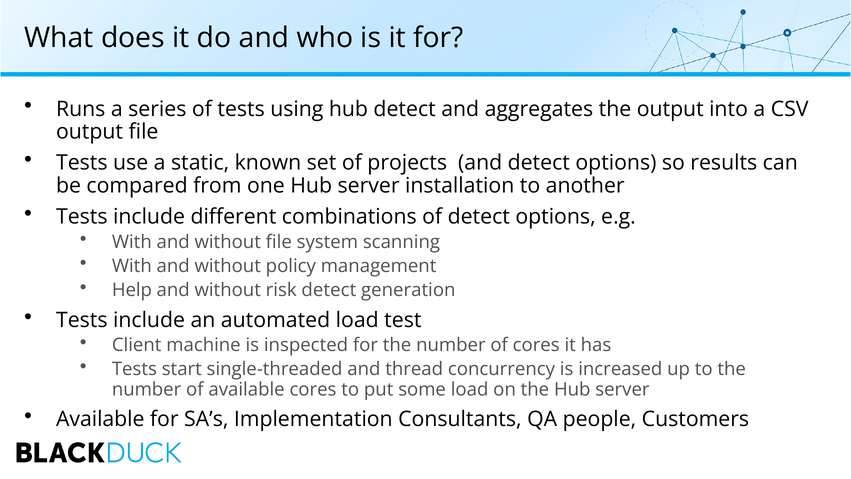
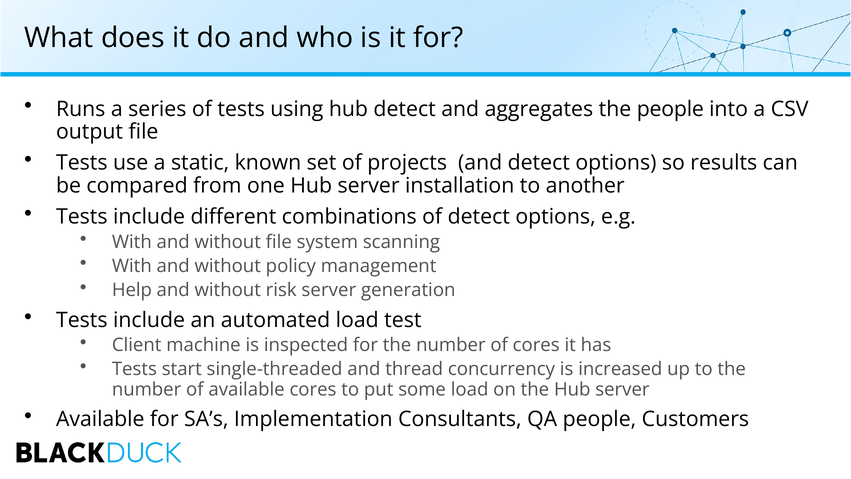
the output: output -> people (670, 109)
risk detect: detect -> server (329, 290)
